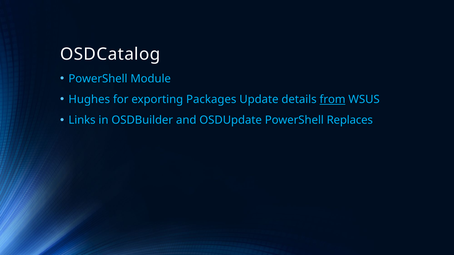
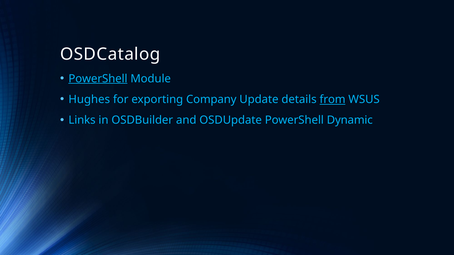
PowerShell underline: none -> present (98, 79)
Packages: Packages -> Company (211, 100)
Replaces: Replaces -> Dynamic (350, 120)
